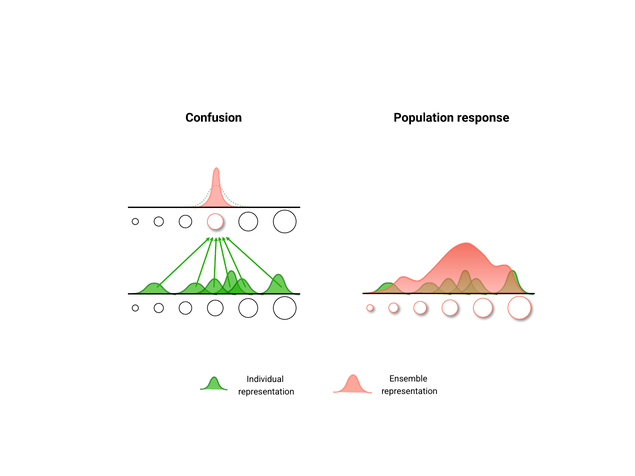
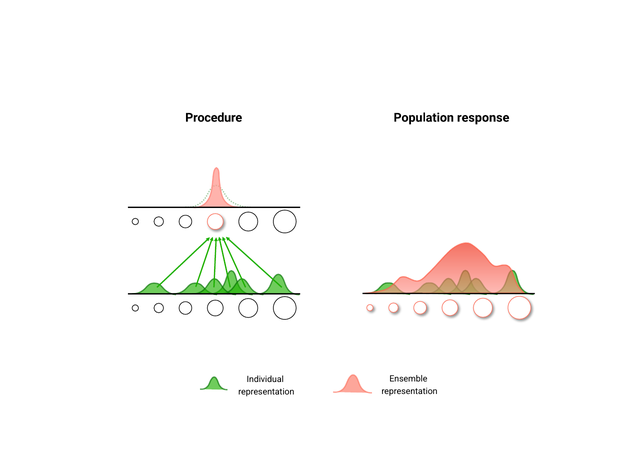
Confusion: Confusion -> Procedure (214, 118)
